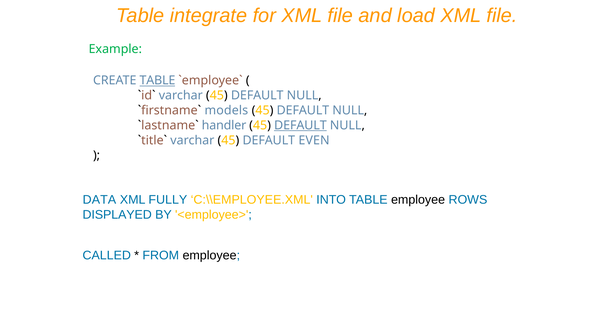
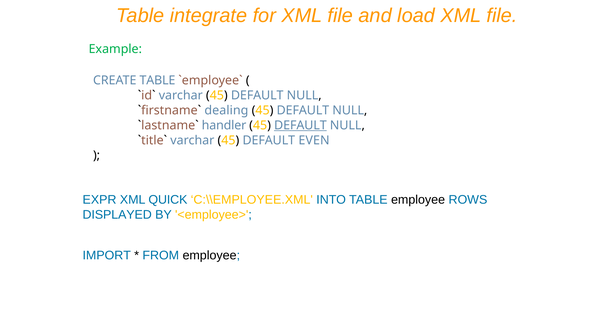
TABLE underline: present -> none (157, 80)
models: models -> dealing (226, 110)
DATA: DATA -> EXPR (99, 200)
FULLY: FULLY -> QUICK (168, 200)
CALLED: CALLED -> IMPORT (107, 255)
